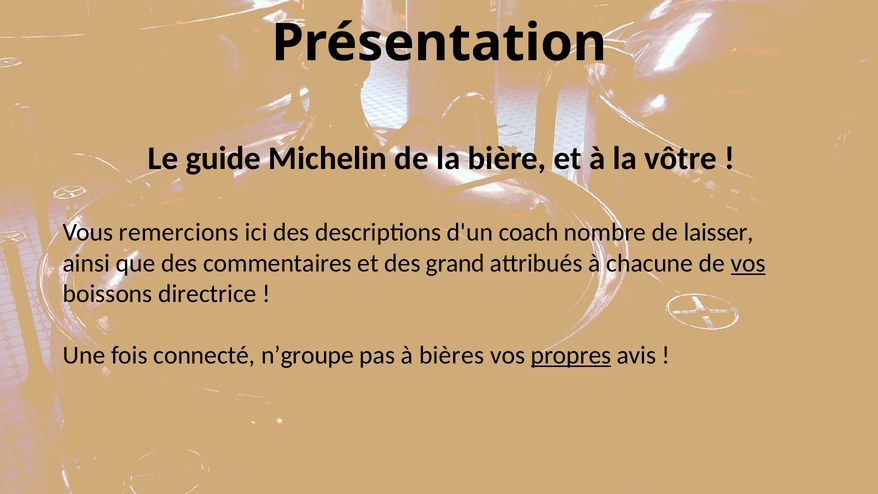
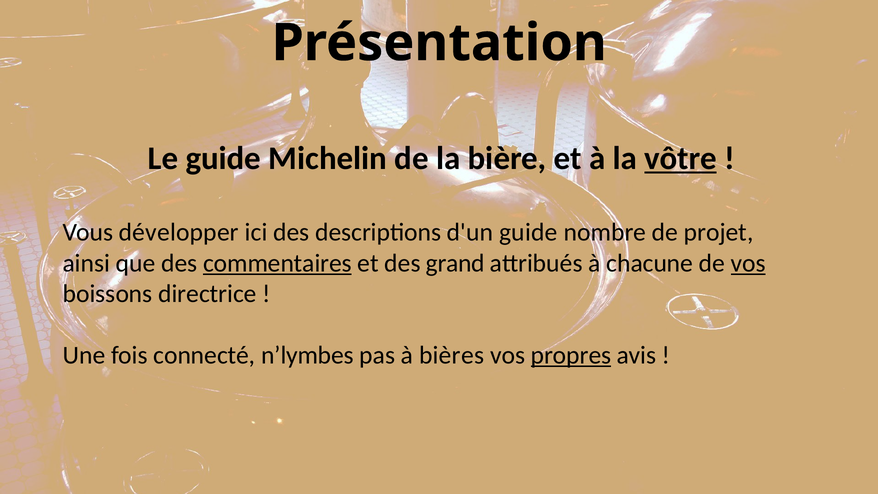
vôtre underline: none -> present (681, 158)
remercions: remercions -> développer (179, 232)
d'un coach: coach -> guide (528, 232)
laisser: laisser -> projet (719, 232)
commentaires underline: none -> present (277, 263)
n’groupe: n’groupe -> n’lymbes (307, 355)
